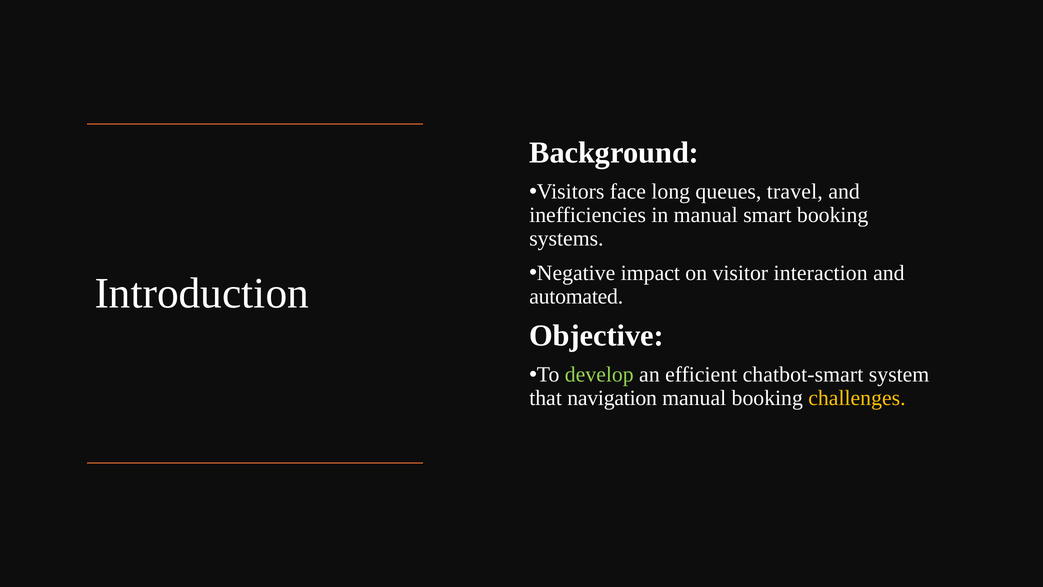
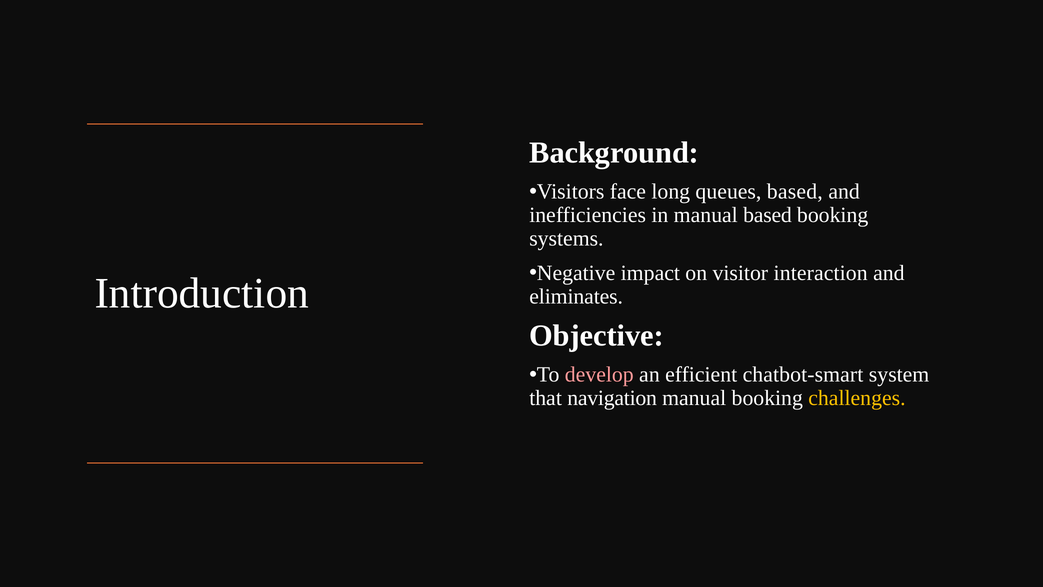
queues travel: travel -> based (795, 192)
manual smart: smart -> based (768, 215)
automated: automated -> eliminates (576, 297)
develop colour: light green -> pink (599, 375)
